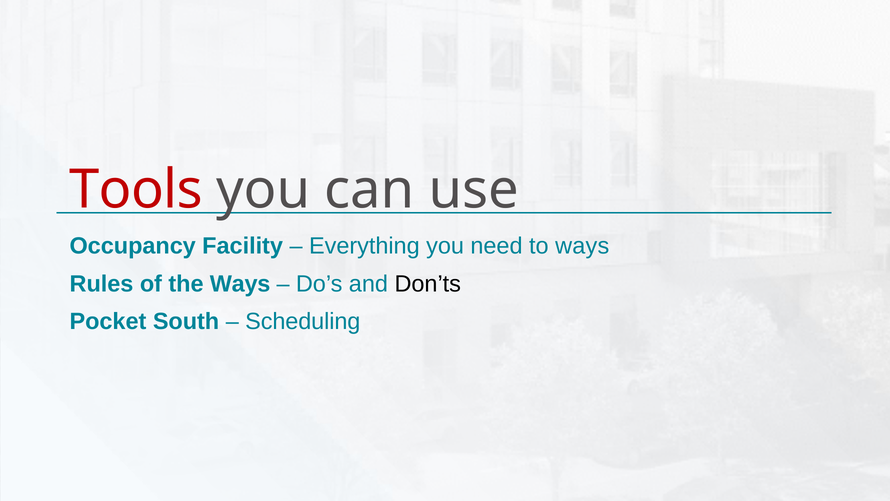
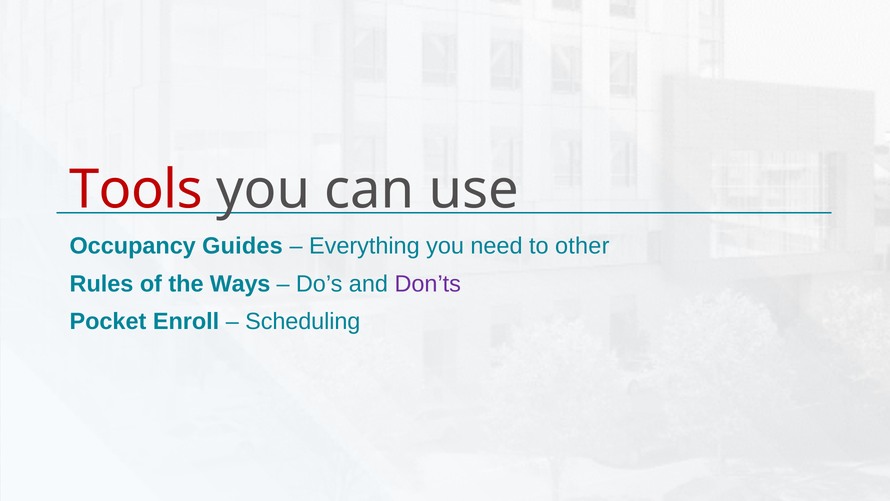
Facility: Facility -> Guides (243, 246)
to ways: ways -> other (582, 246)
Don’ts colour: black -> purple (428, 284)
South: South -> Enroll (186, 321)
